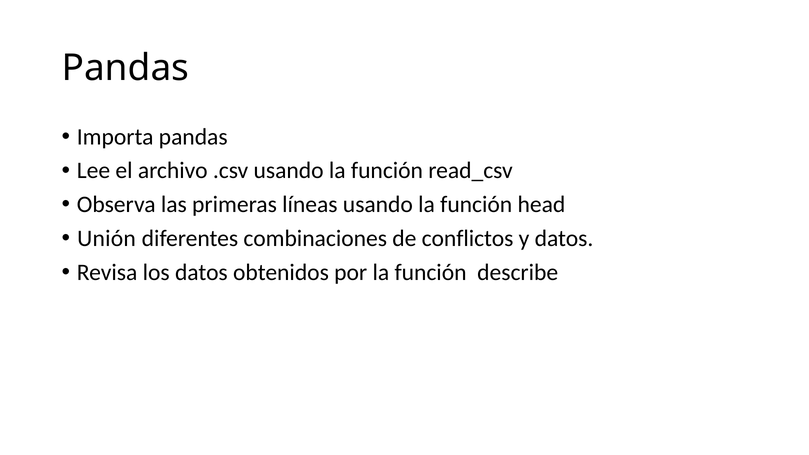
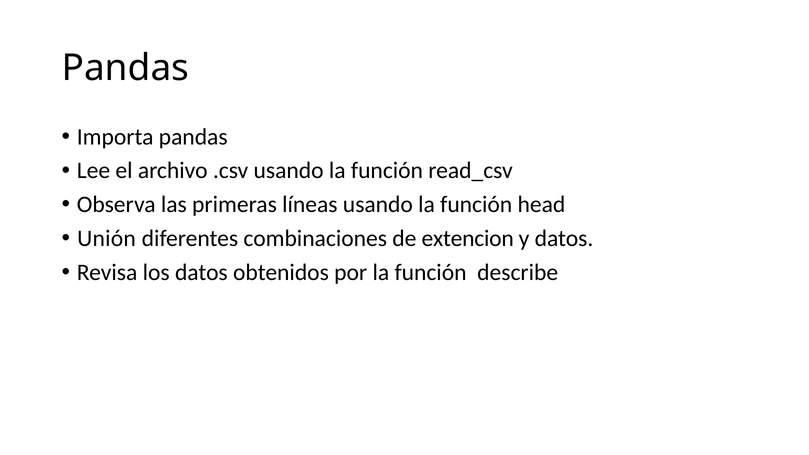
conflictos: conflictos -> extencion (468, 239)
